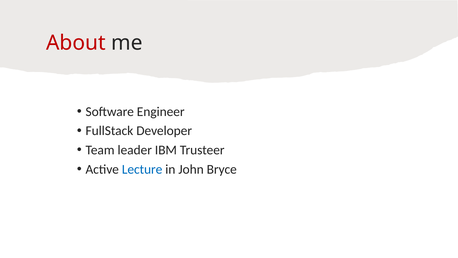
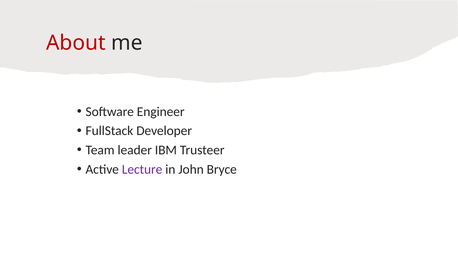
Lecture colour: blue -> purple (142, 169)
